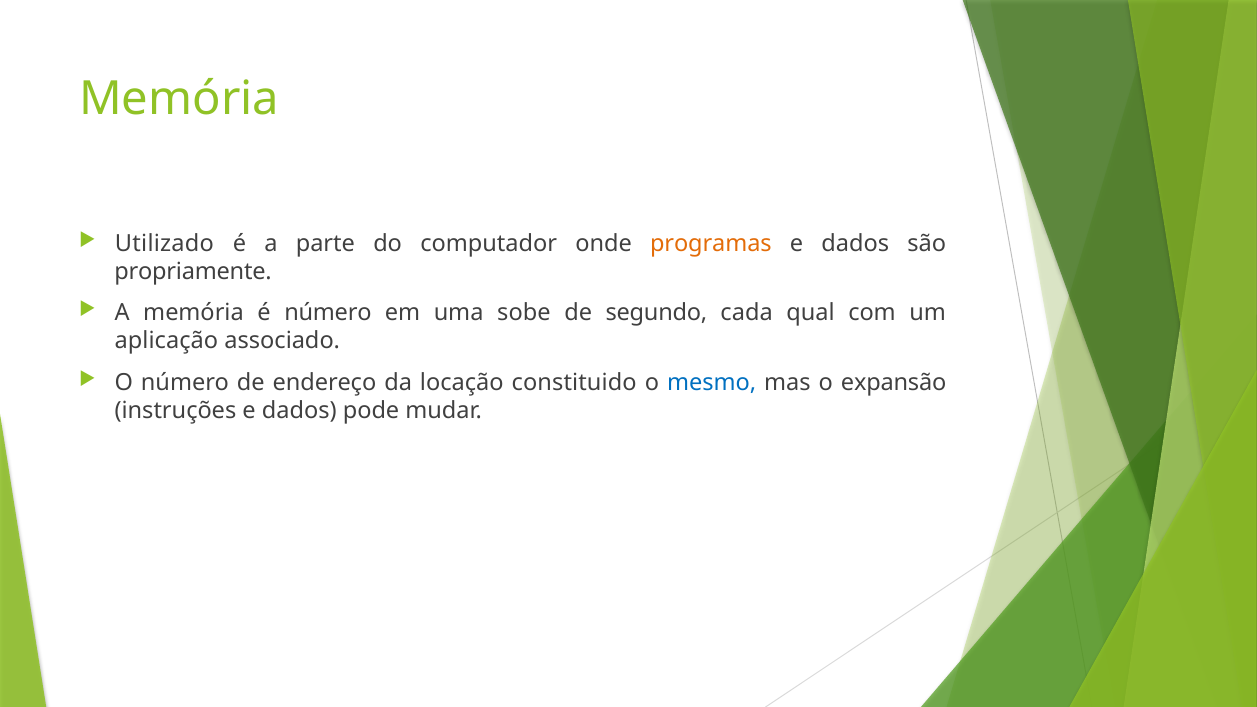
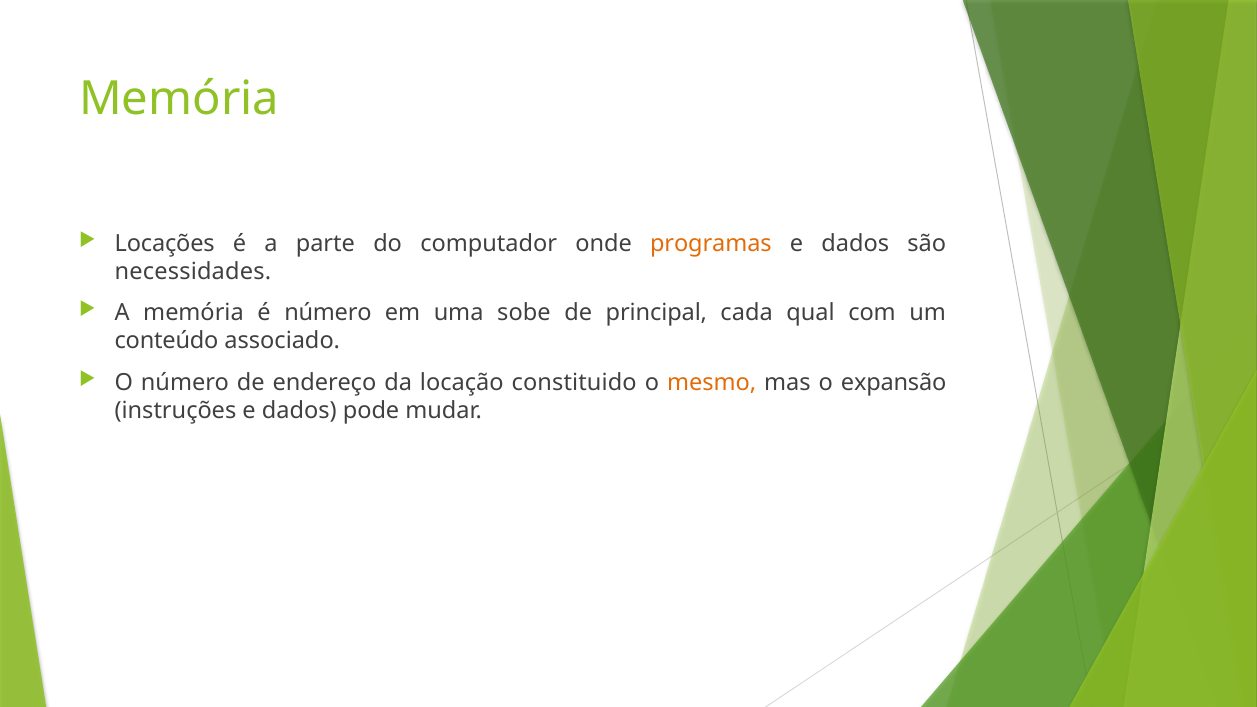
Utilizado: Utilizado -> Locações (165, 243)
propriamente: propriamente -> necessidades (193, 272)
segundo: segundo -> principal (656, 313)
aplicação: aplicação -> conteúdo (167, 341)
mesmo colour: blue -> orange (712, 383)
